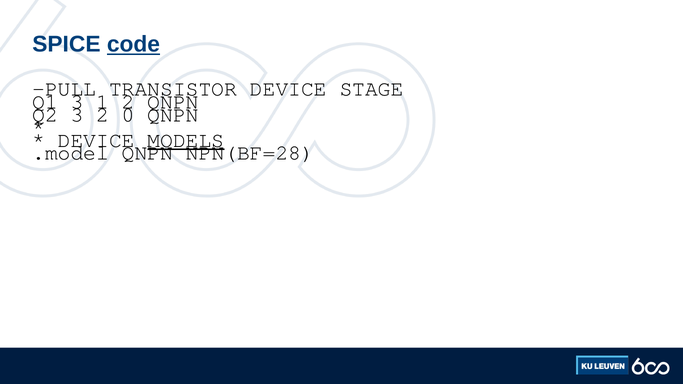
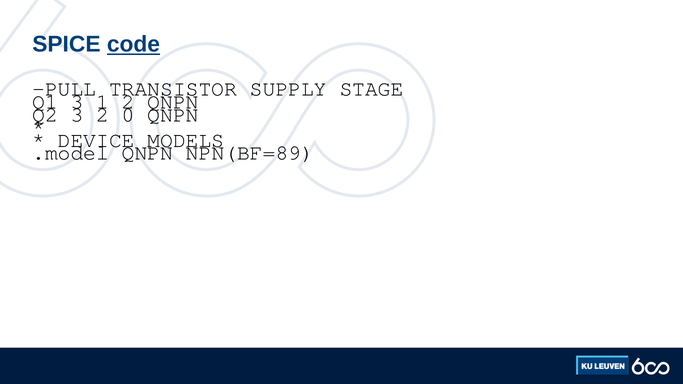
DEVICE: DEVICE -> SUPPLY (288, 89)
MODELS underline: present -> none (186, 140)
NPN(BF=28: NPN(BF=28 -> NPN(BF=89 (250, 153)
